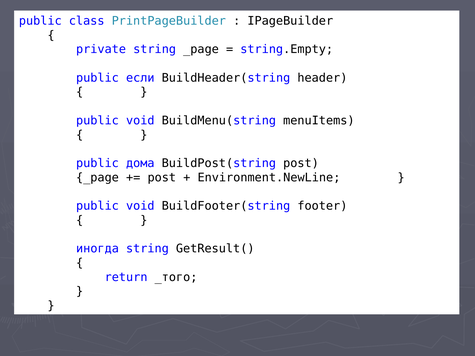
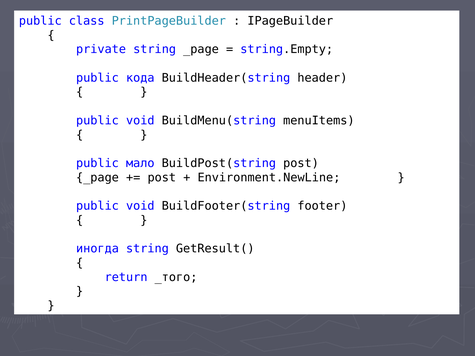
если: если -> кода (140, 78)
дома: дома -> мало (140, 163)
